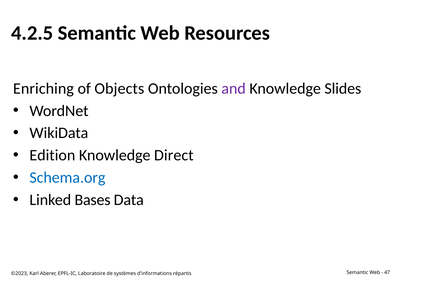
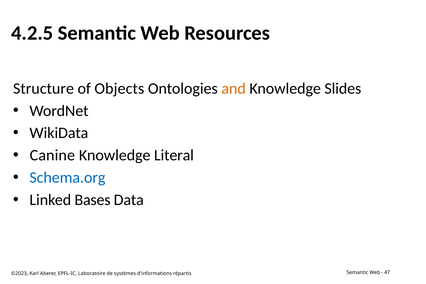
Enriching: Enriching -> Structure (44, 88)
and colour: purple -> orange (234, 88)
Edition: Edition -> Canine (52, 155)
Direct: Direct -> Literal (174, 155)
